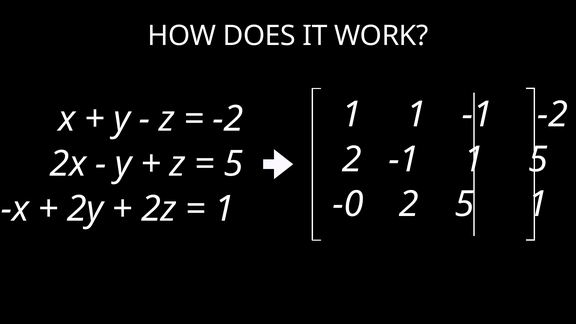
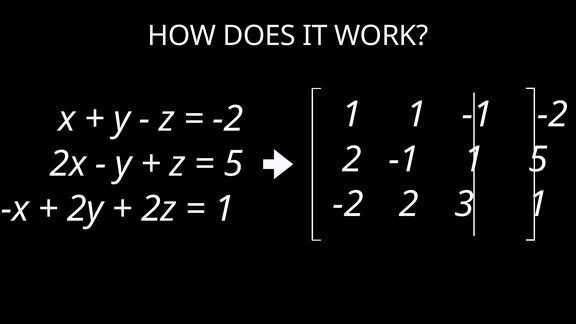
-0: -0 -> -2 (348, 204)
2 5: 5 -> 3 (464, 204)
